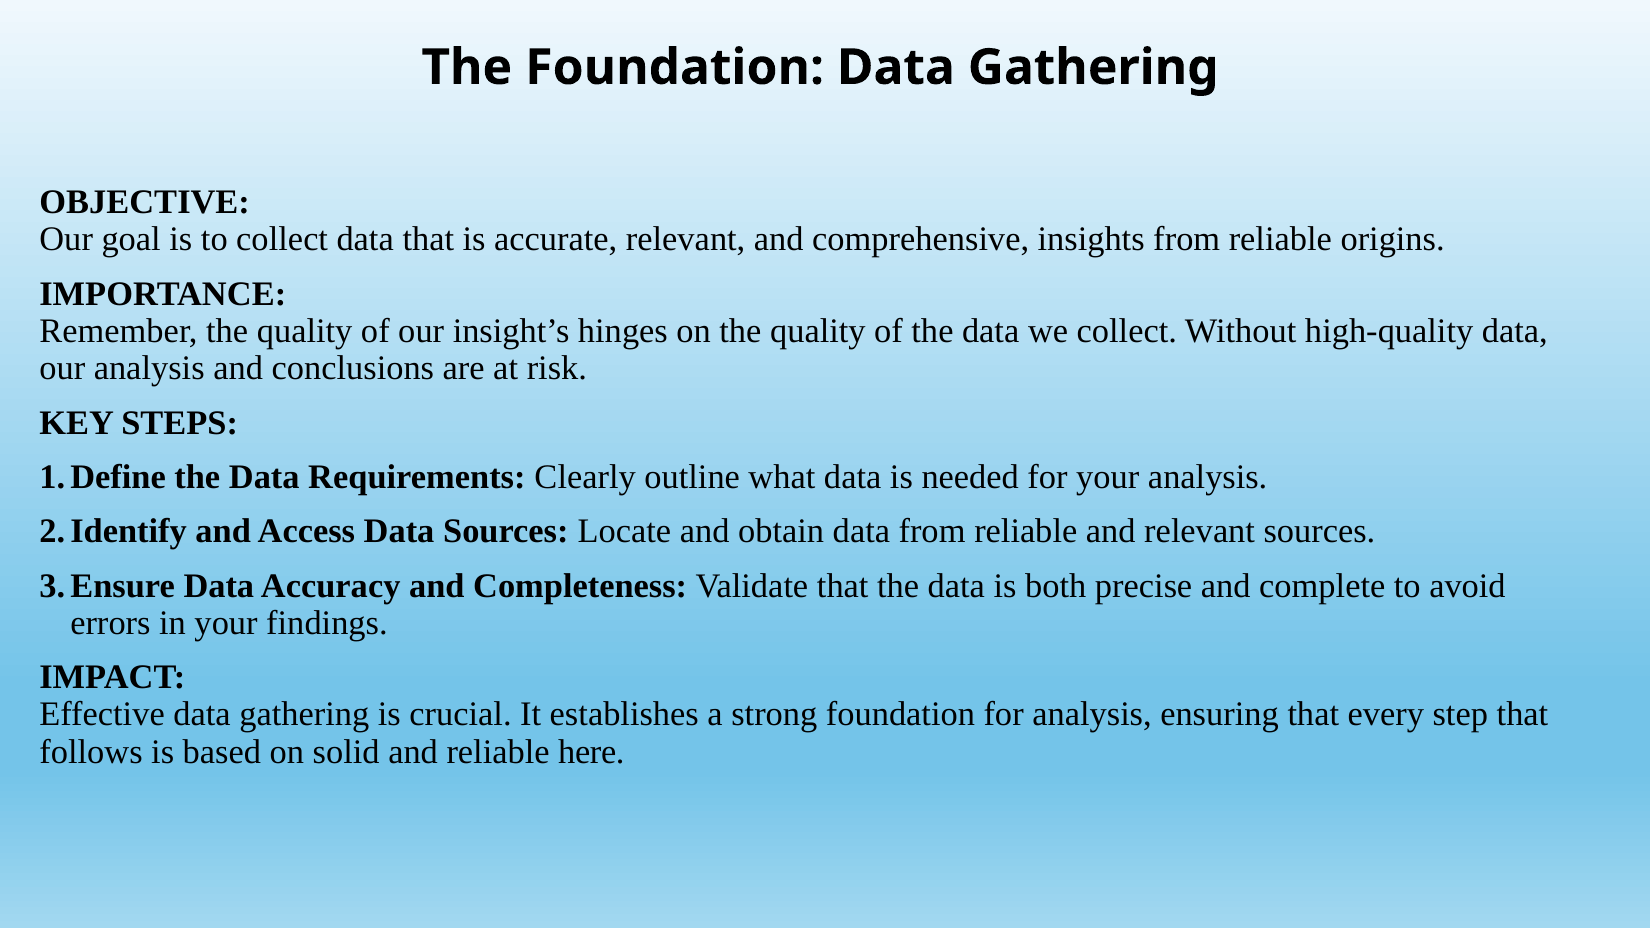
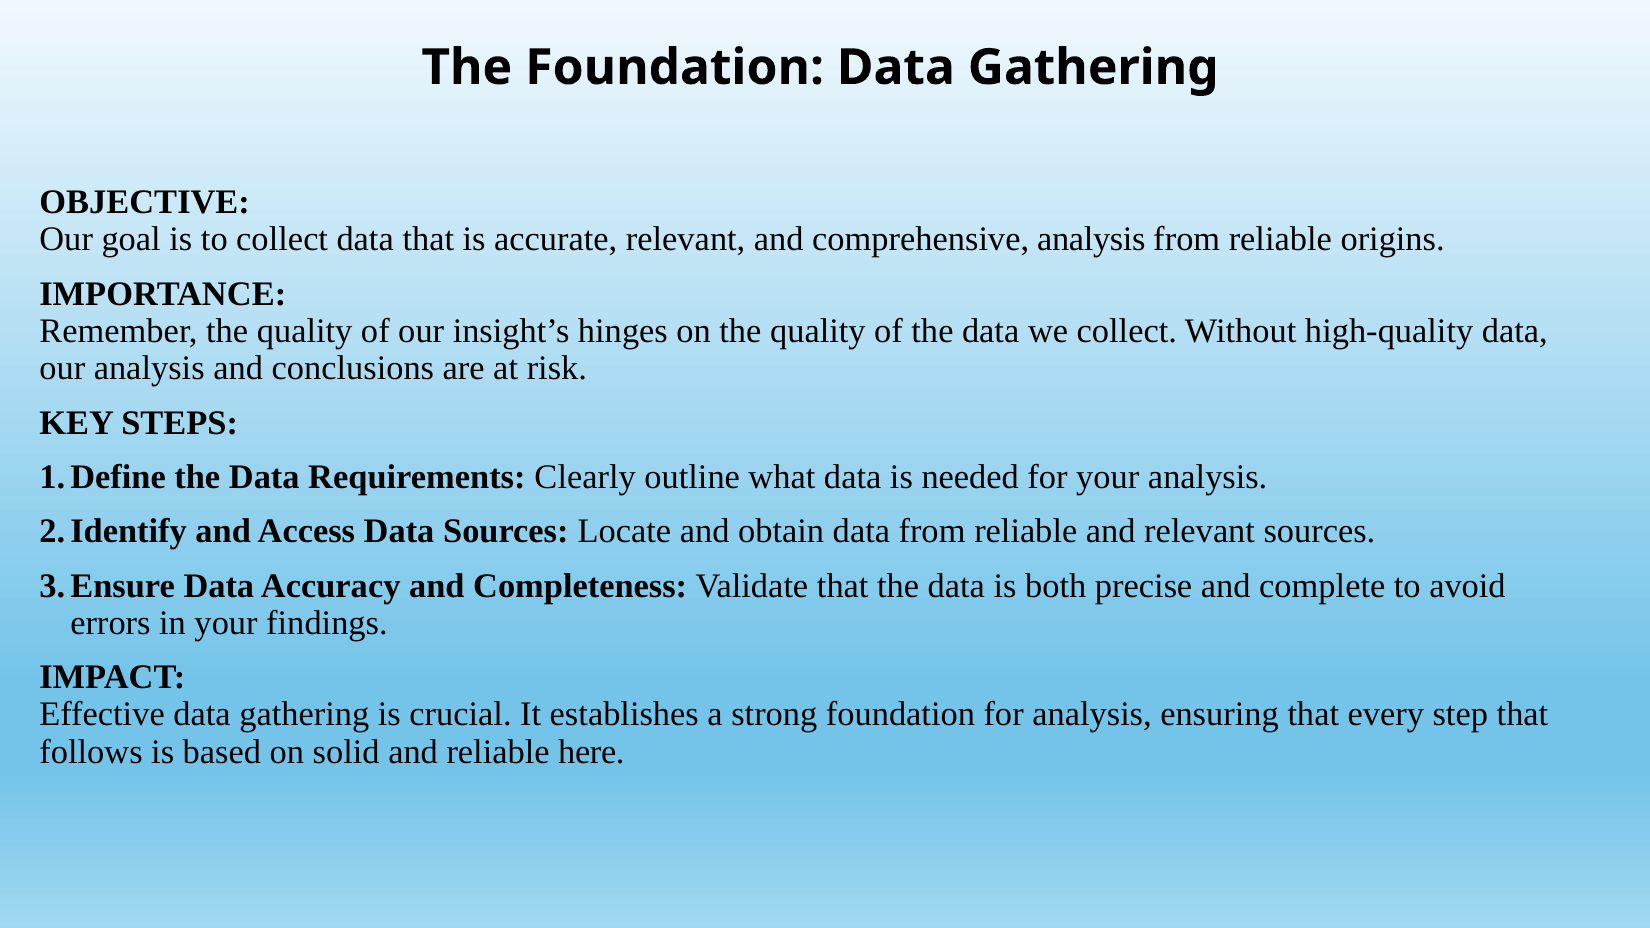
comprehensive insights: insights -> analysis (1091, 240)
